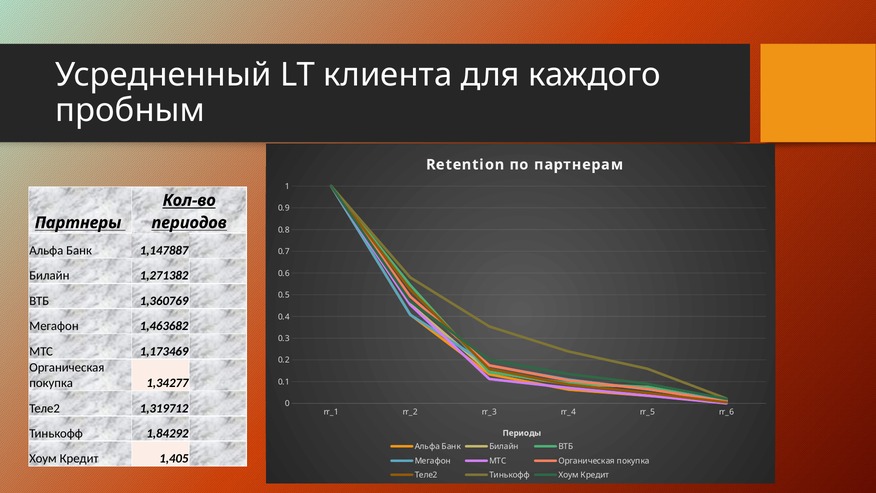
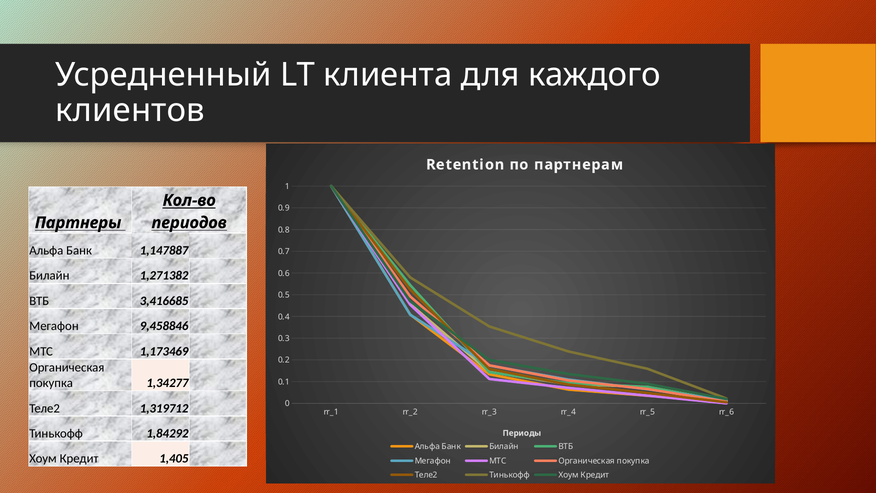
пробным: пробным -> клиентов (130, 110)
1,360769: 1,360769 -> 3,416685 (164, 301)
1,463682: 1,463682 -> 9,458846 (164, 326)
